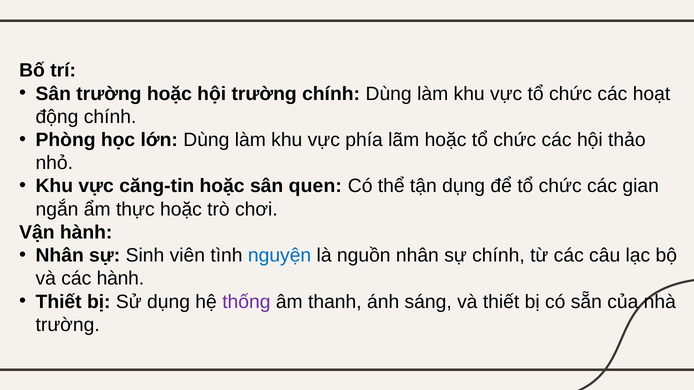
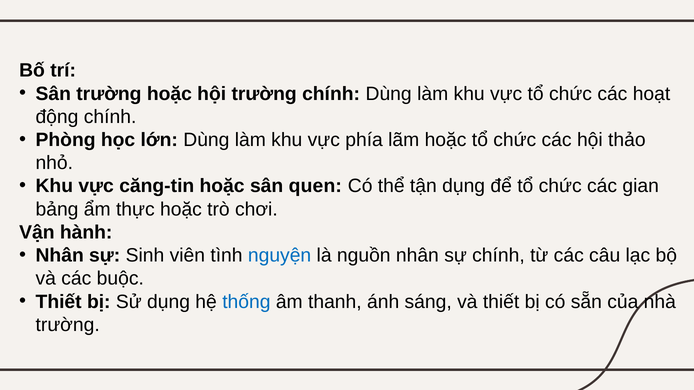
ngắn: ngắn -> bảng (57, 209)
các hành: hành -> buộc (120, 279)
thống colour: purple -> blue (246, 302)
